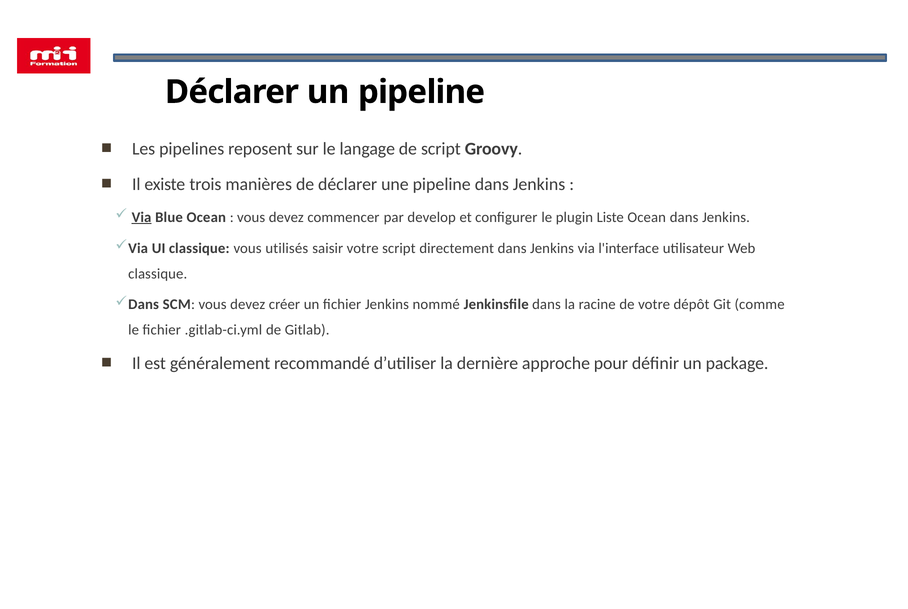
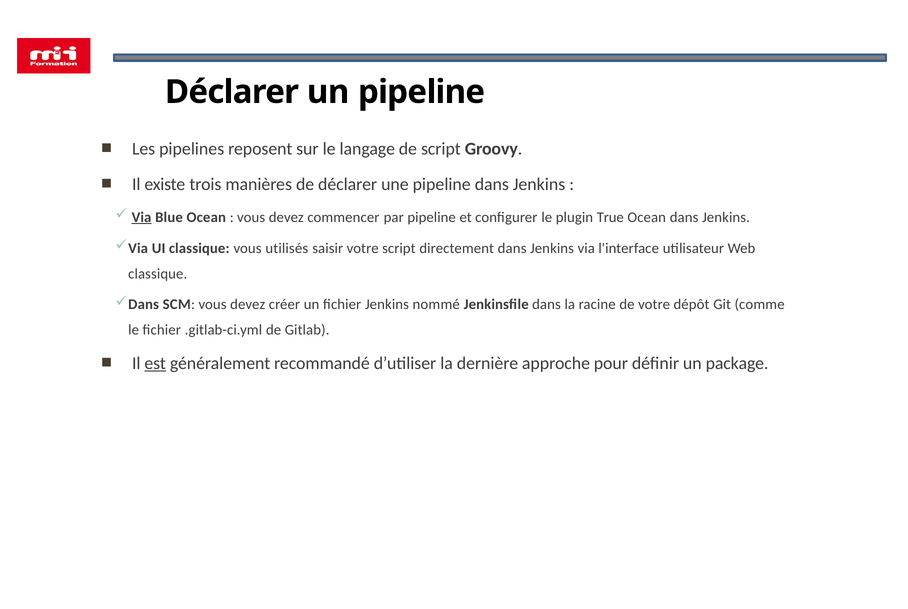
par develop: develop -> pipeline (432, 217)
Liste: Liste -> True (610, 217)
est underline: none -> present (155, 363)
